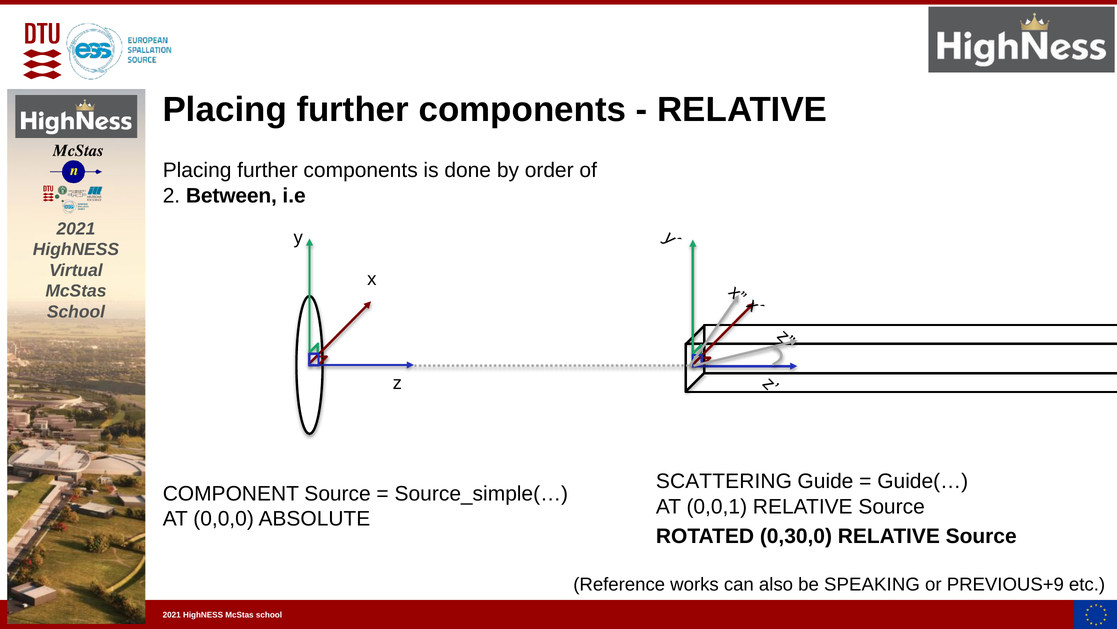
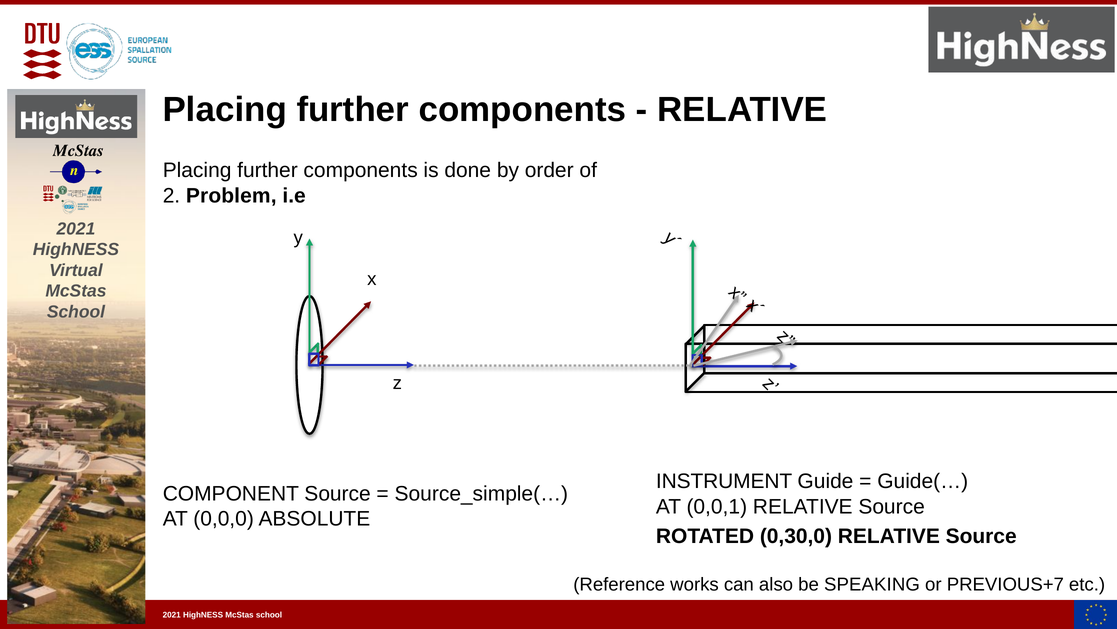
Between: Between -> Problem (231, 196)
SCATTERING: SCATTERING -> INSTRUMENT (724, 481)
PREVIOUS+9: PREVIOUS+9 -> PREVIOUS+7 (1005, 585)
